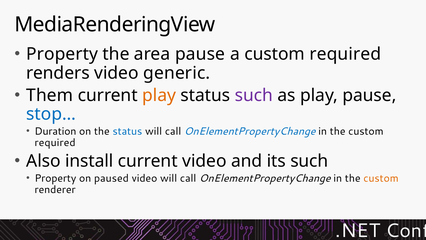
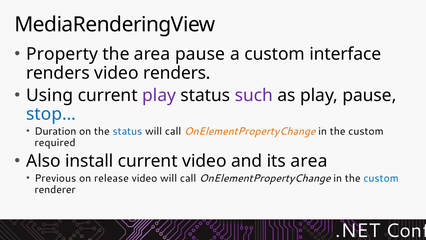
a custom required: required -> interface (345, 54)
video generic: generic -> renders (177, 73)
Them: Them -> Using (50, 95)
play colour: orange -> purple (159, 95)
OnElementPropertyChange colour: blue -> orange (250, 131)
its such: such -> area (309, 161)
Property: Property -> Previous (55, 178)
paused: paused -> release (111, 178)
custom colour: orange -> blue (381, 178)
